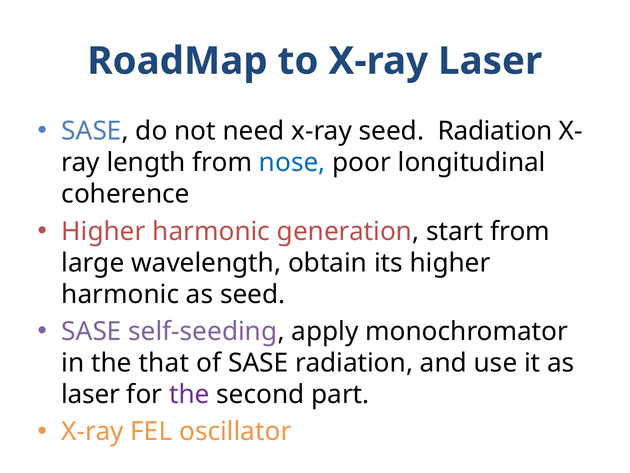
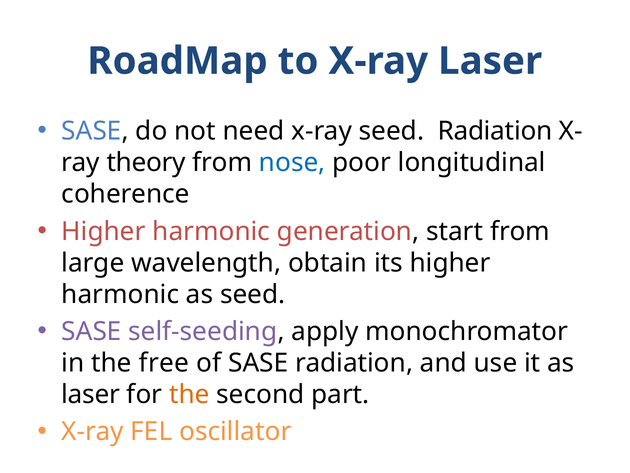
length: length -> theory (146, 162)
that: that -> free (164, 363)
the colour: purple -> orange (189, 394)
